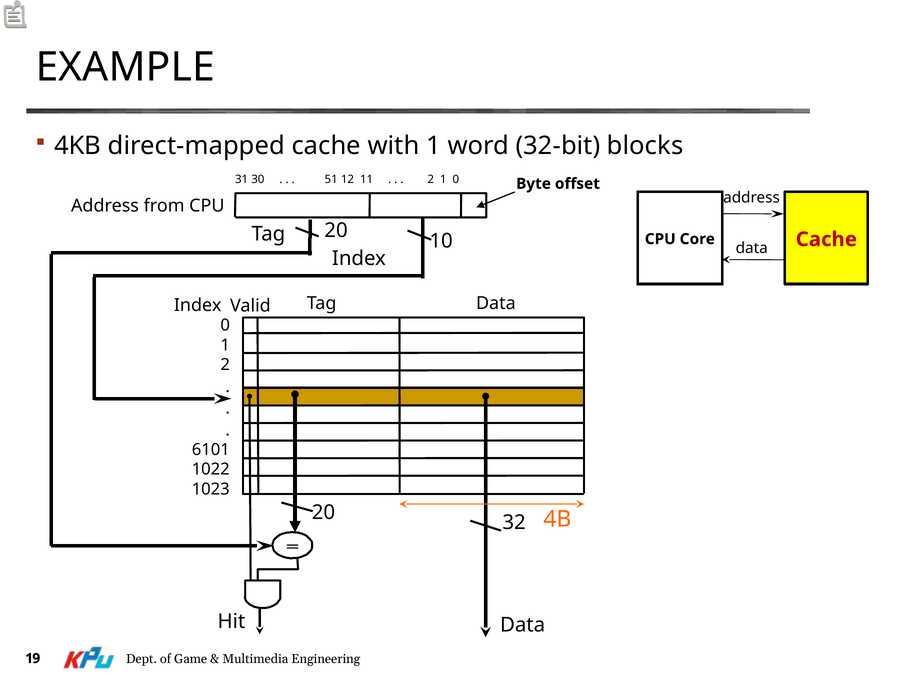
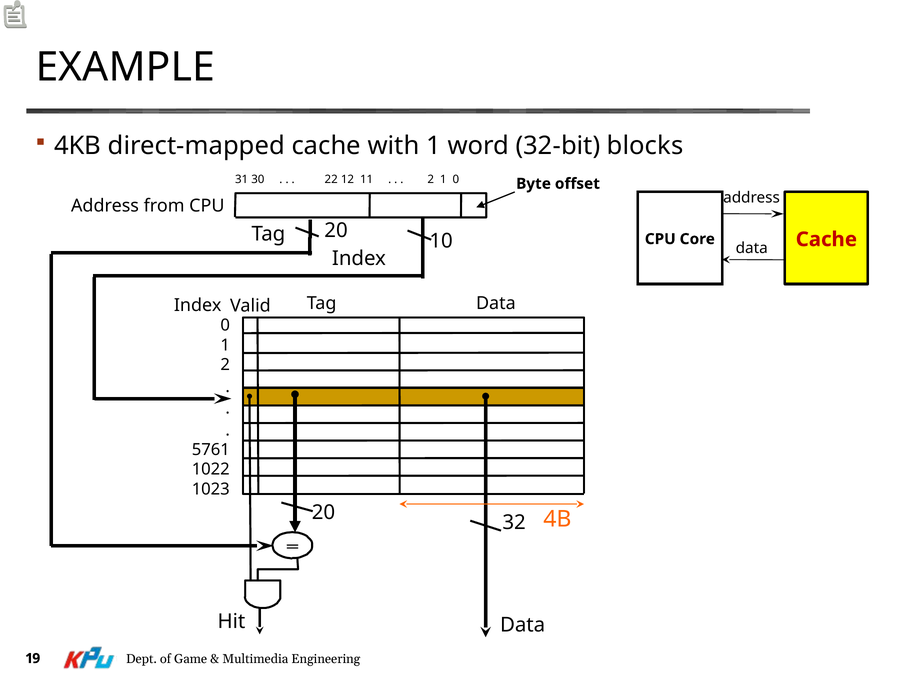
51: 51 -> 22 (331, 180)
6101: 6101 -> 5761 (211, 450)
